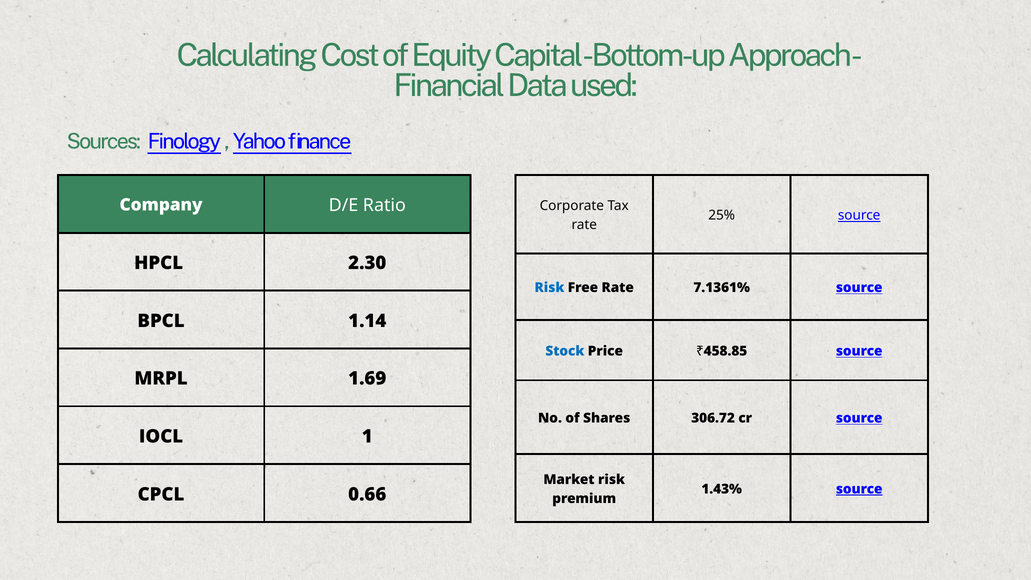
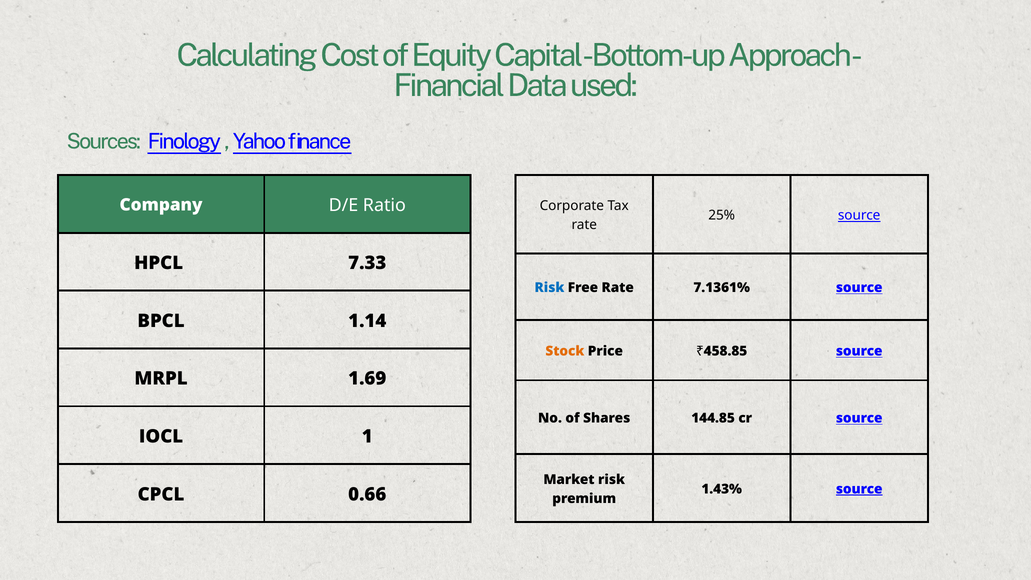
2.30: 2.30 -> 7.33 (367, 263)
Stock colour: blue -> orange (565, 351)
306.72: 306.72 -> 144.85 (713, 418)
